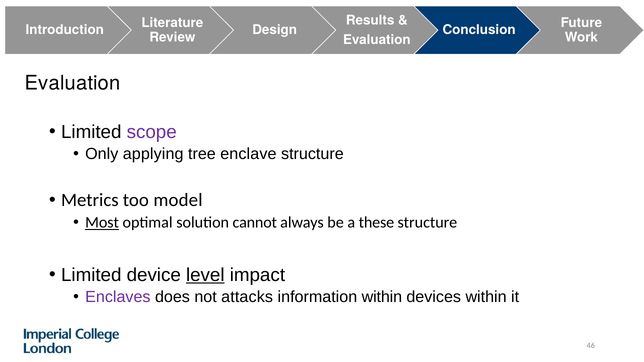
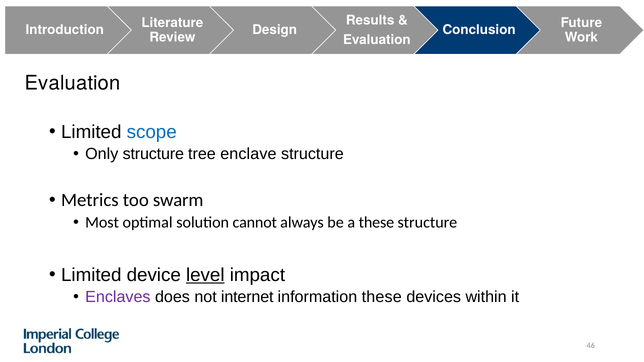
scope colour: purple -> blue (152, 132)
Only applying: applying -> structure (153, 154)
model: model -> swarm (178, 200)
Most underline: present -> none (102, 223)
attacks: attacks -> internet (247, 297)
information within: within -> these (382, 297)
